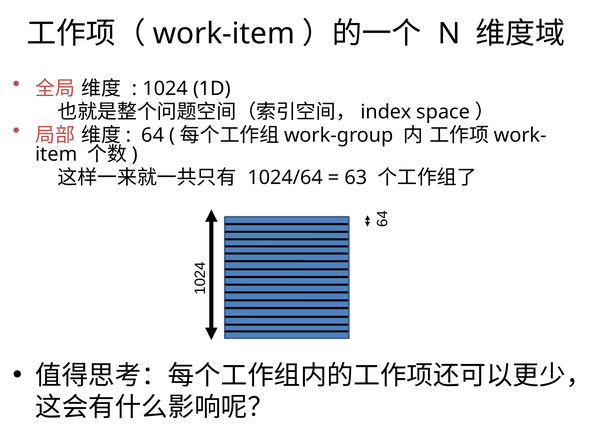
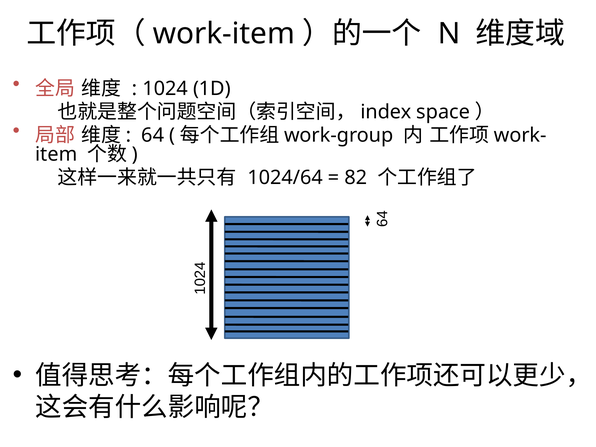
63: 63 -> 82 (356, 178)
